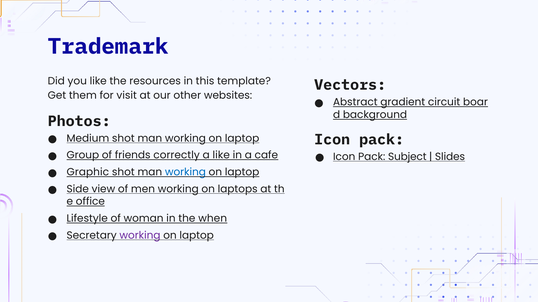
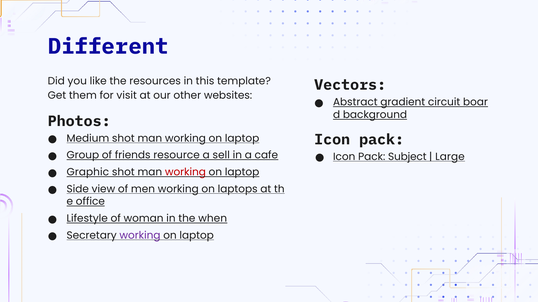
Trademark: Trademark -> Different (108, 47)
correctly: correctly -> resource (177, 155)
a like: like -> sell (221, 155)
Slides: Slides -> Large (450, 157)
working colour: blue -> red (185, 172)
